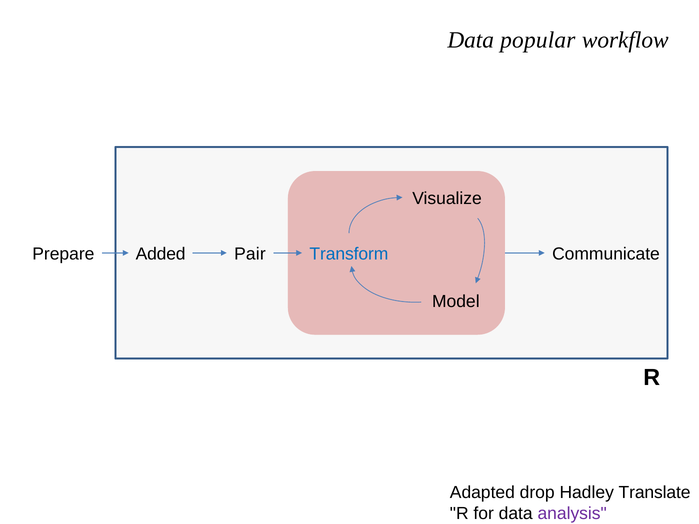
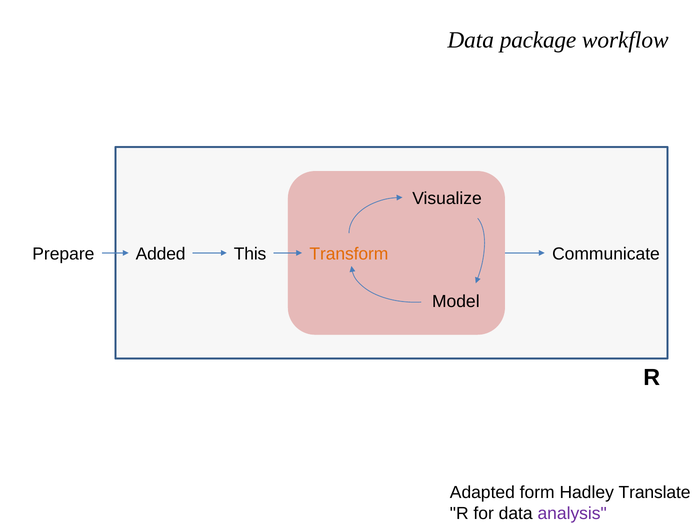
popular: popular -> package (538, 40)
Pair: Pair -> This (250, 254)
Transform colour: blue -> orange (349, 254)
drop: drop -> form (537, 493)
